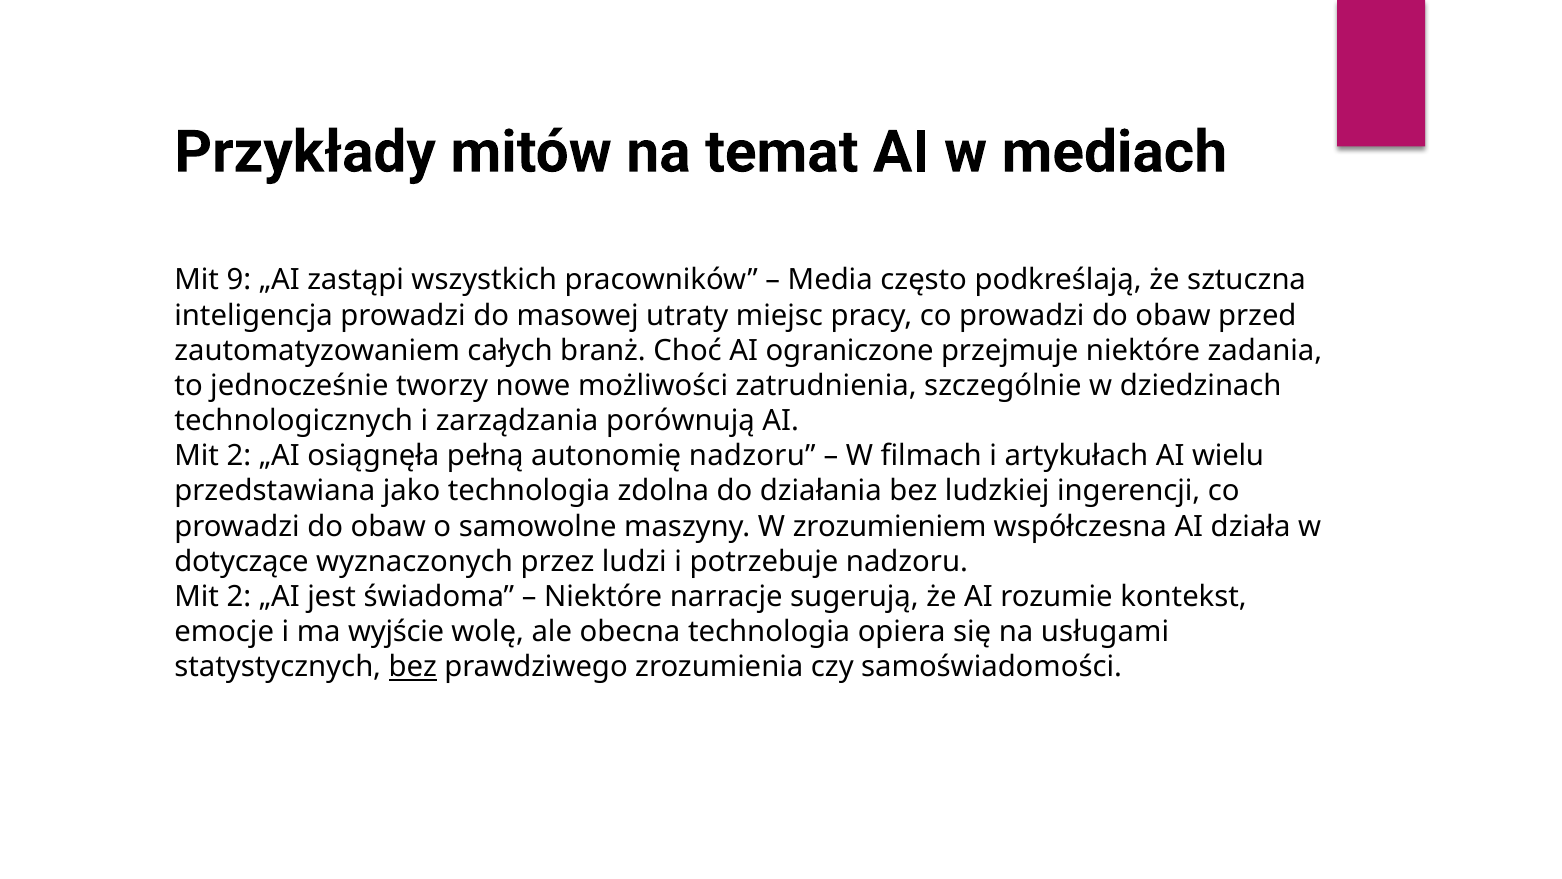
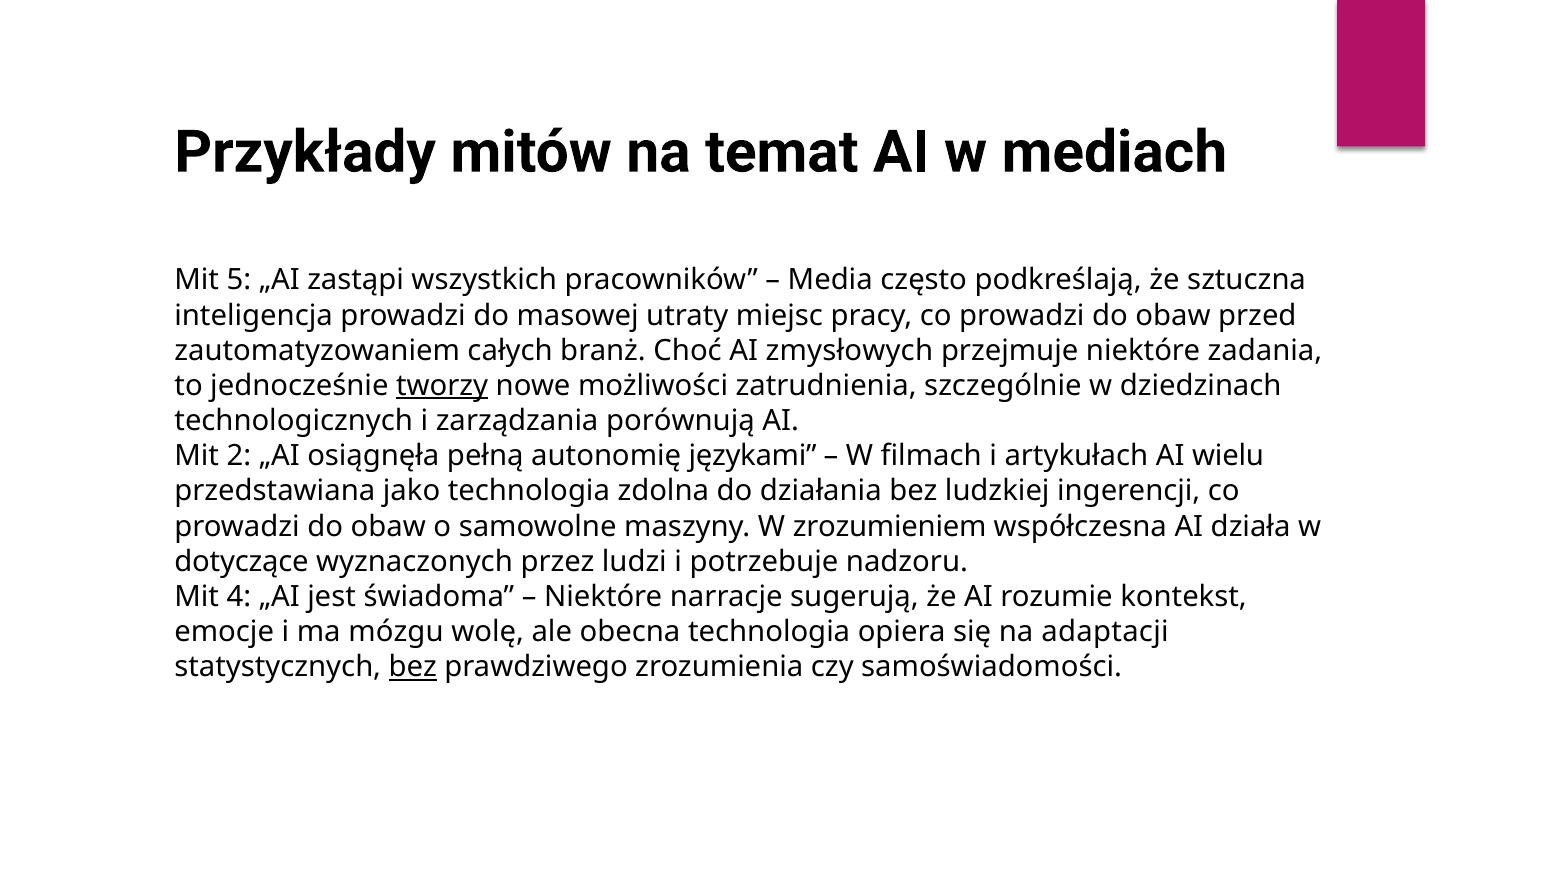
9: 9 -> 5 (239, 280)
ograniczone: ograniczone -> zmysłowych (849, 350)
tworzy underline: none -> present (442, 386)
autonomię nadzoru: nadzoru -> językami (753, 456)
2: 2 -> 4 (239, 596)
wyjście: wyjście -> mózgu (396, 632)
usługami: usługami -> adaptacji (1105, 632)
